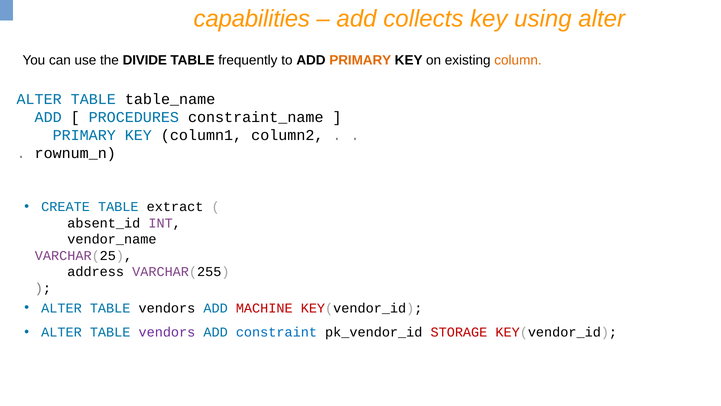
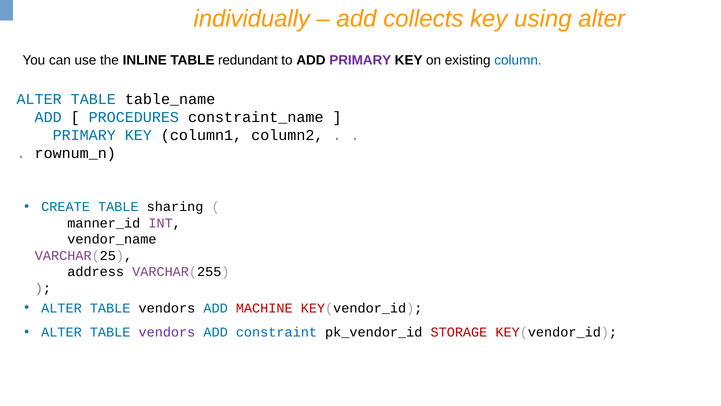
capabilities: capabilities -> individually (252, 19)
DIVIDE: DIVIDE -> INLINE (145, 60)
frequently: frequently -> redundant (248, 60)
PRIMARY colour: orange -> purple (360, 60)
column colour: orange -> blue (518, 60)
extract: extract -> sharing (175, 207)
absent_id: absent_id -> manner_id (104, 223)
